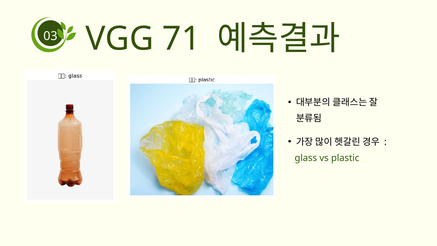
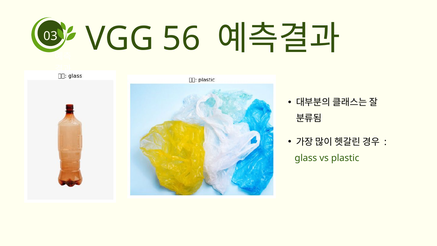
71: 71 -> 56 (181, 39)
